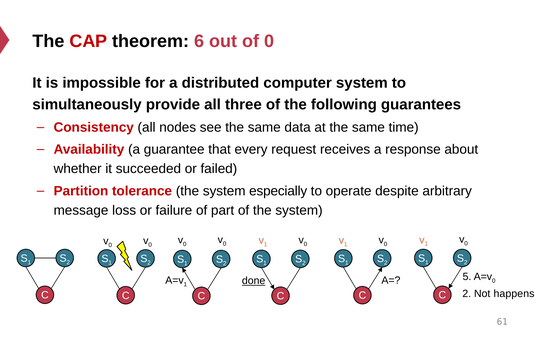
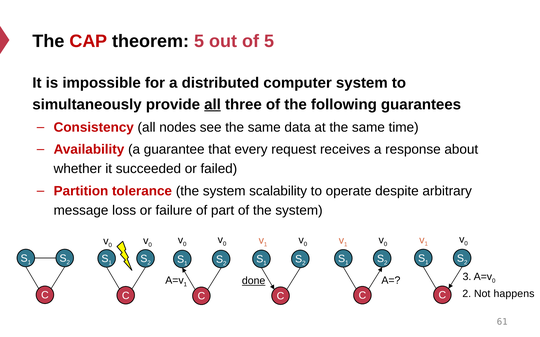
theorem 6: 6 -> 5 (199, 41)
of 0: 0 -> 5 (269, 41)
all underline: none -> present (213, 105)
especially: especially -> scalability (278, 191)
5: 5 -> 3 (467, 277)
